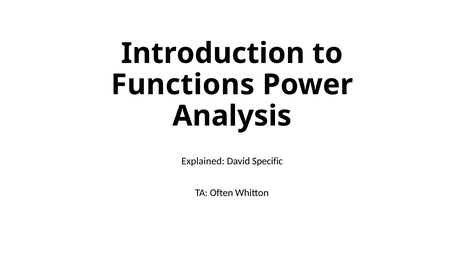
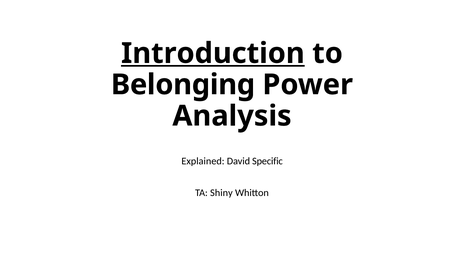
Introduction underline: none -> present (213, 53)
Functions: Functions -> Belonging (183, 85)
Often: Often -> Shiny (221, 193)
